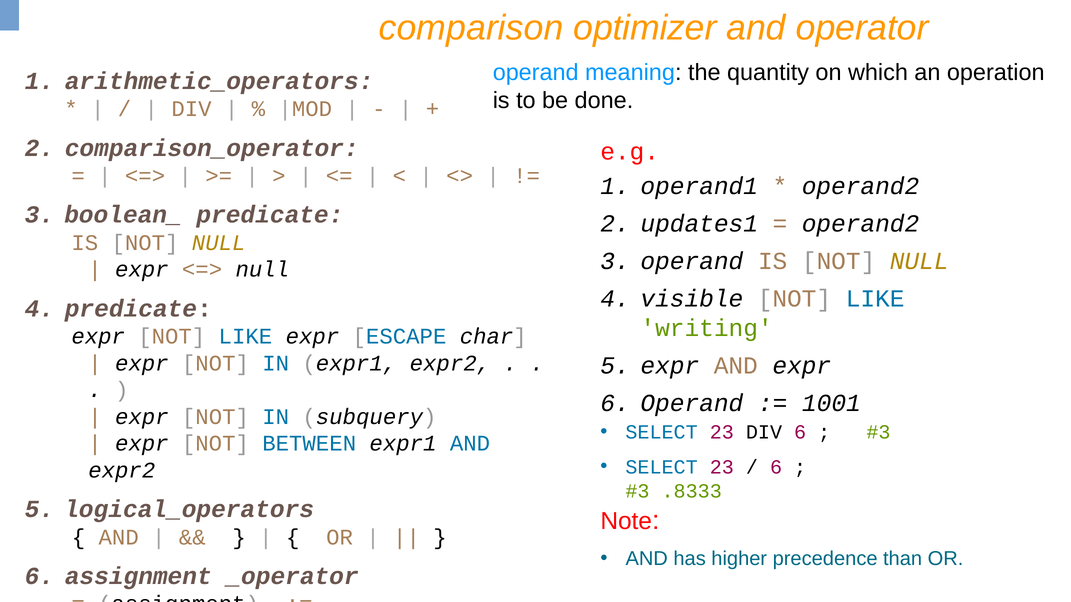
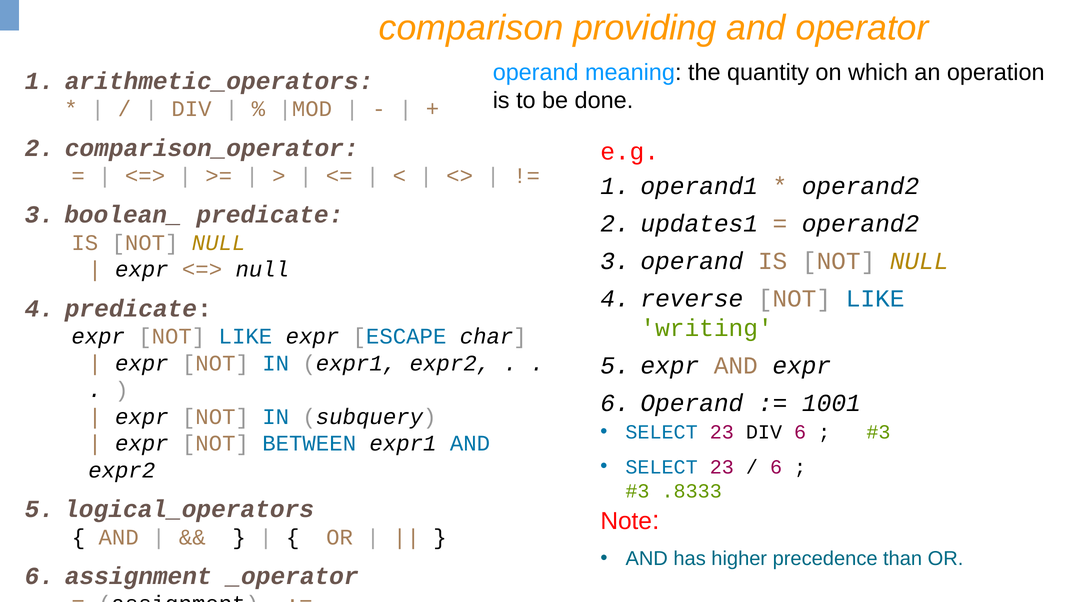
optimizer: optimizer -> providing (645, 28)
visible: visible -> reverse (692, 299)
